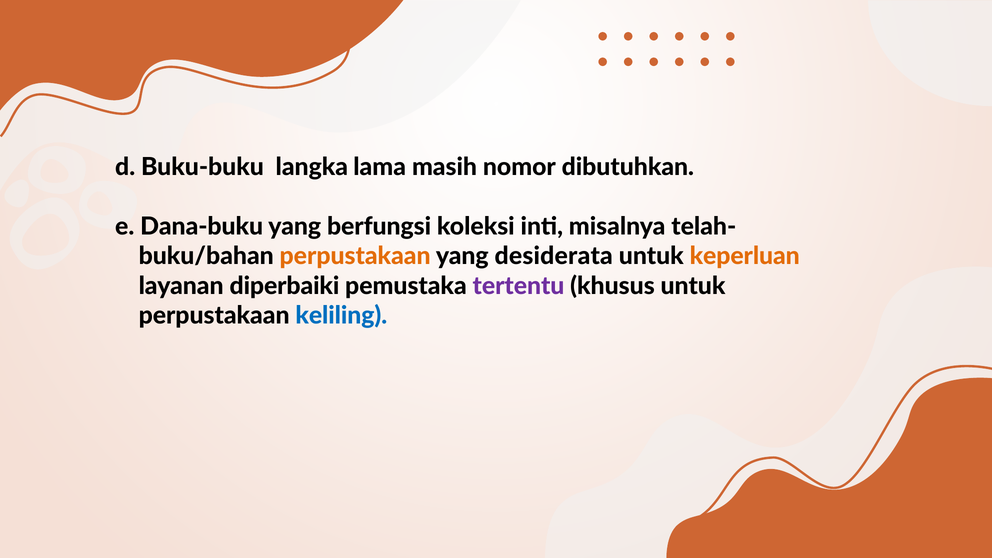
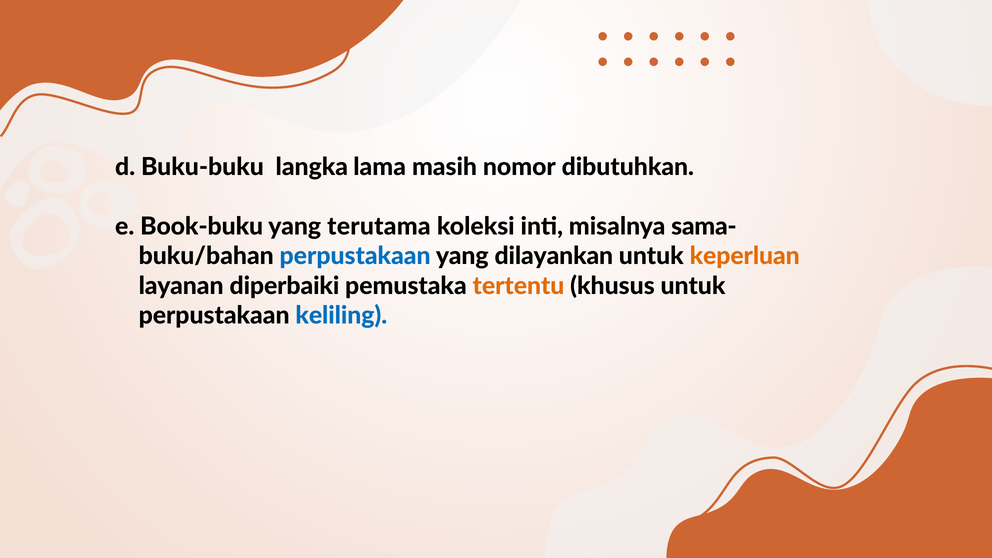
Dana-buku: Dana-buku -> Book-buku (202, 226)
berfungsi: berfungsi -> terutama (379, 226)
telah-: telah- -> sama- (704, 226)
perpustakaan colour: orange -> blue (355, 256)
desiderata: desiderata -> dilayankan (554, 256)
tertentu colour: purple -> orange (518, 286)
